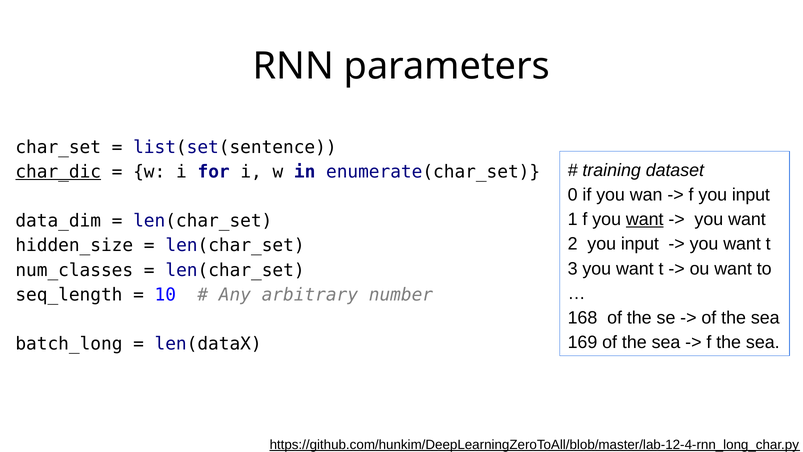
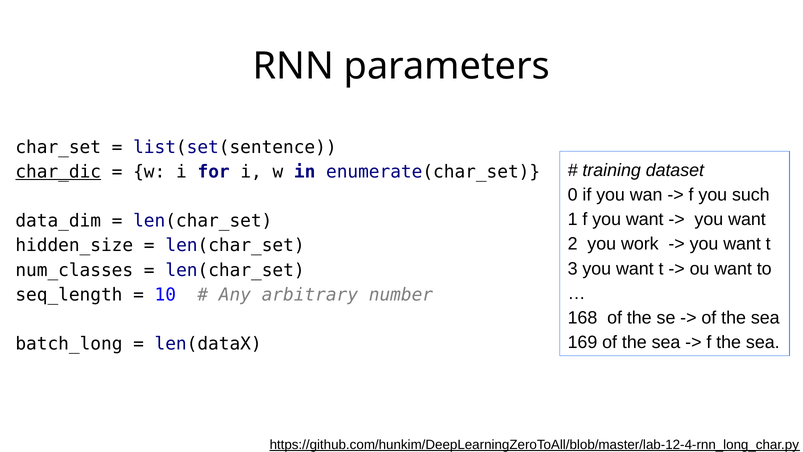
f you input: input -> such (751, 195)
want underline: present -> none (645, 219)
2 you input: input -> work (640, 244)
